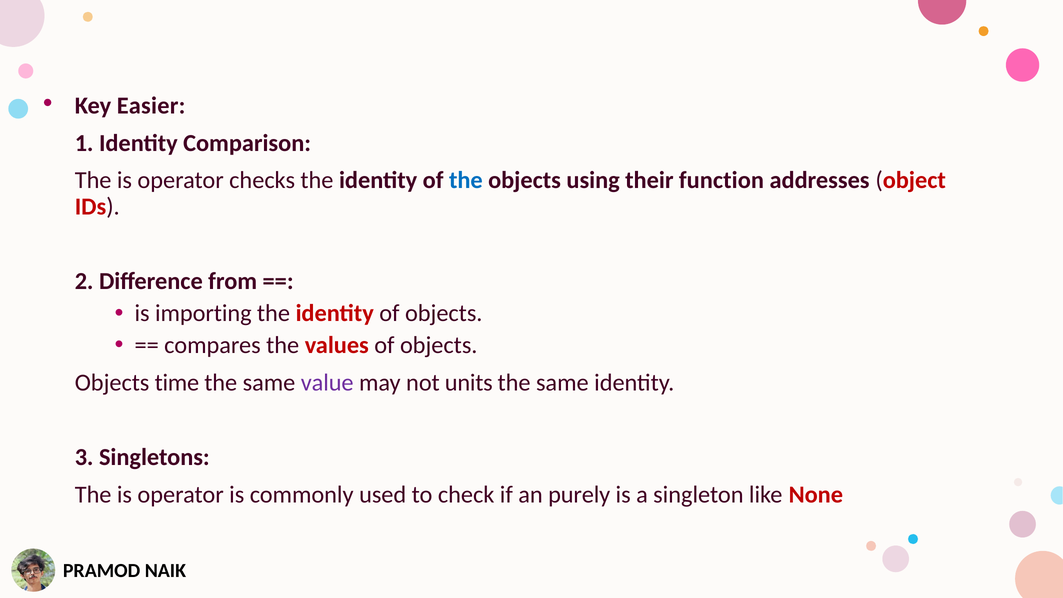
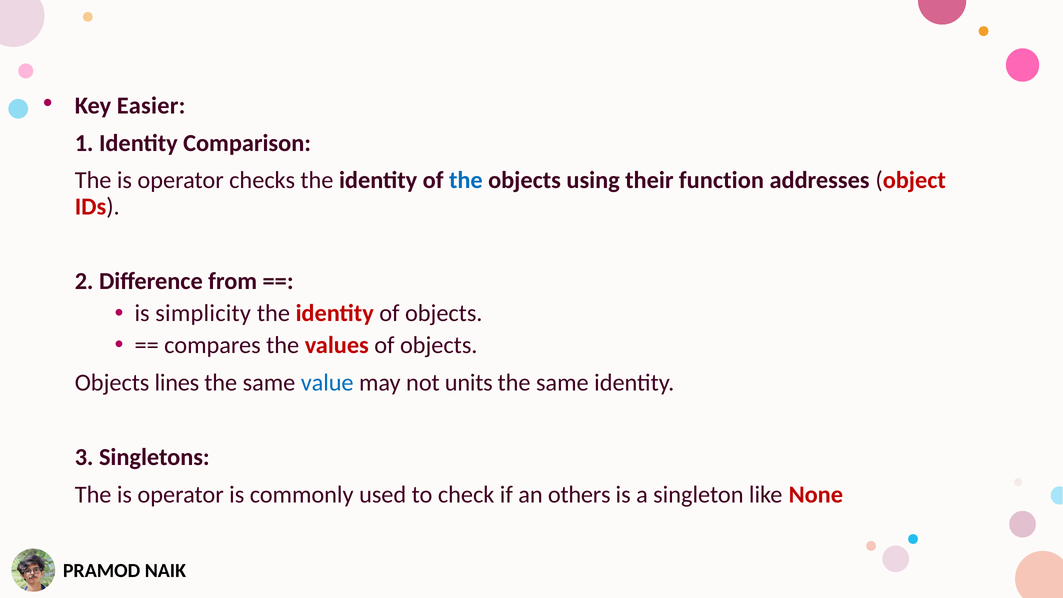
importing: importing -> simplicity (203, 313)
time: time -> lines (177, 382)
value colour: purple -> blue (327, 382)
purely: purely -> others (579, 495)
